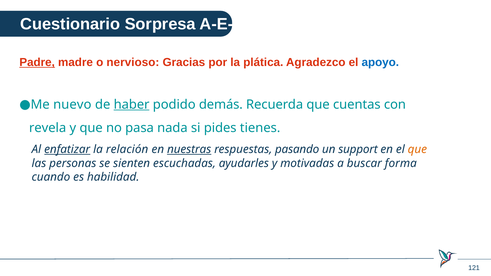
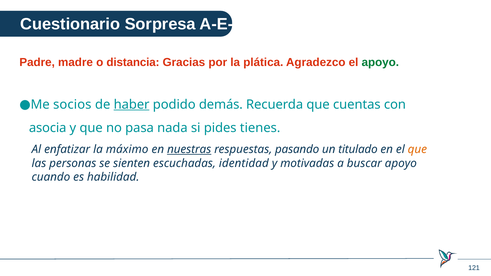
Padre underline: present -> none (37, 62)
nervioso: nervioso -> distancia (133, 62)
apoyo colour: blue -> green (380, 62)
nuevo: nuevo -> socios (72, 105)
revela: revela -> asocia (48, 128)
enfatizar underline: present -> none (67, 149)
relación: relación -> máximo (127, 149)
support: support -> titulado (358, 149)
ayudarles: ayudarles -> identidad (244, 163)
buscar forma: forma -> apoyo (401, 163)
